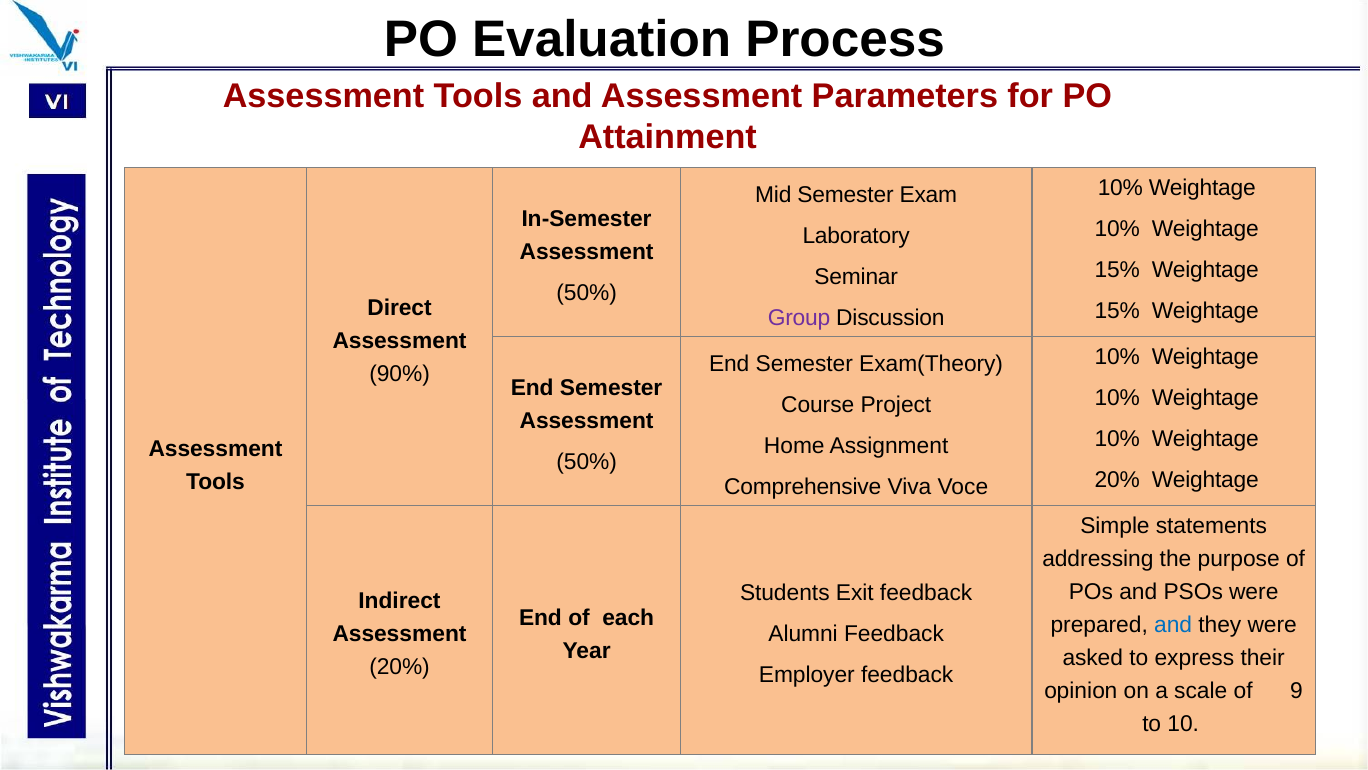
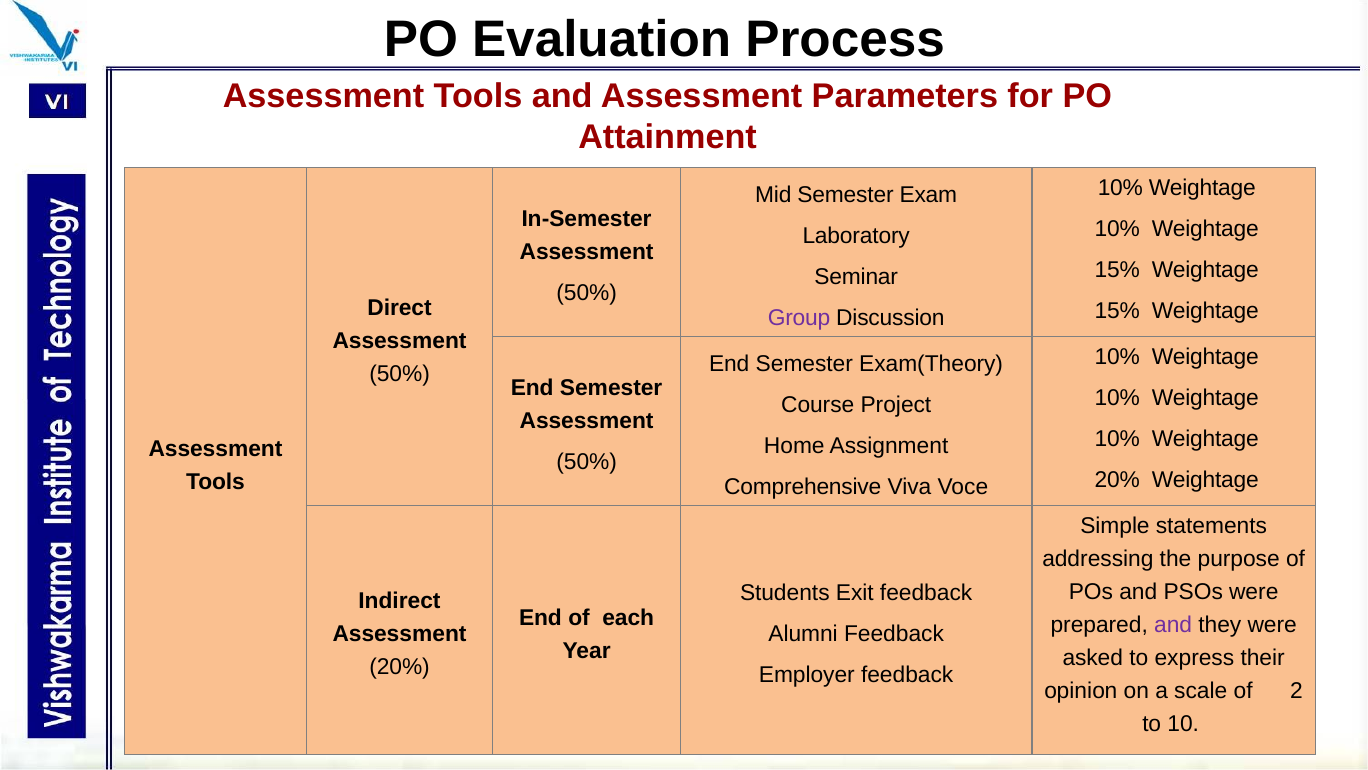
90%: 90% -> 50% (400, 373)
and colour: blue -> purple (1173, 625)
9: 9 -> 2 (1297, 690)
